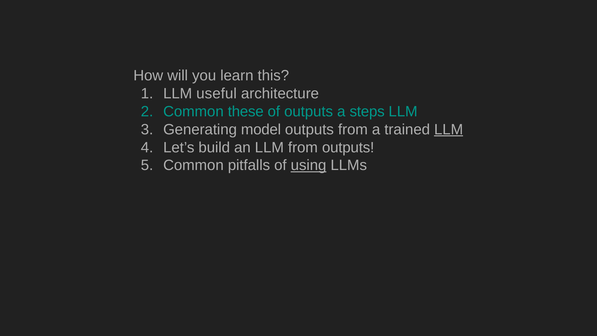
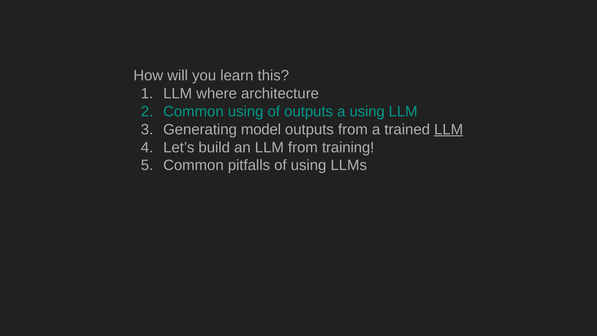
useful: useful -> where (217, 94)
Common these: these -> using (246, 112)
a steps: steps -> using (367, 112)
from outputs: outputs -> training (348, 147)
using underline: present -> none (309, 165)
